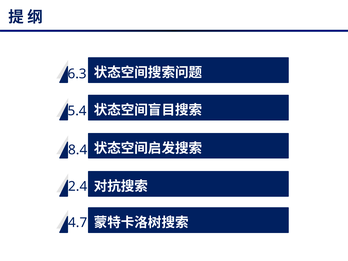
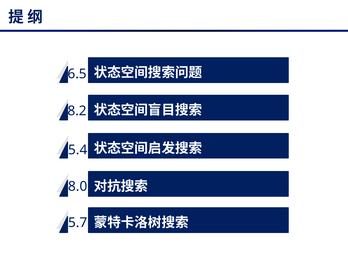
6.3: 6.3 -> 6.5 (77, 74)
5.4: 5.4 -> 8.2 (77, 111)
8.4: 8.4 -> 5.4 (78, 150)
2.4: 2.4 -> 8.0 (78, 187)
4.7: 4.7 -> 5.7 (78, 223)
